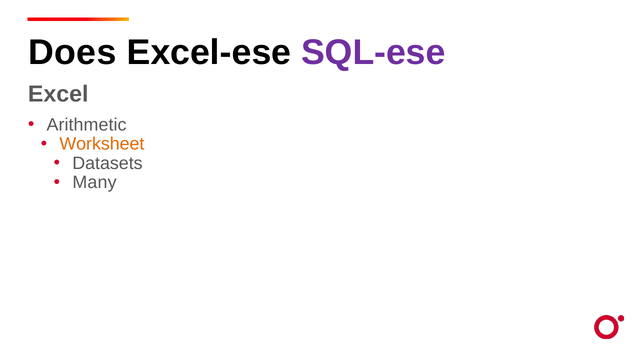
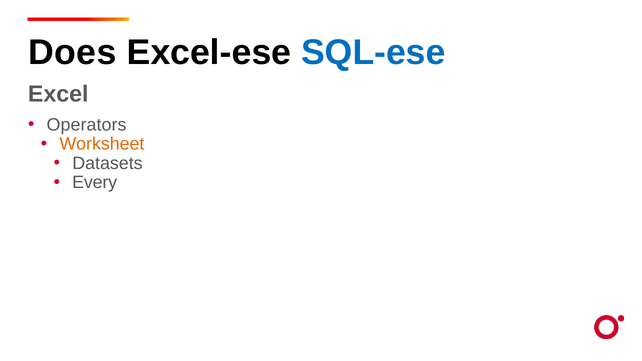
SQL-ese colour: purple -> blue (373, 53)
Arithmetic: Arithmetic -> Operators (87, 125)
Many: Many -> Every (95, 183)
